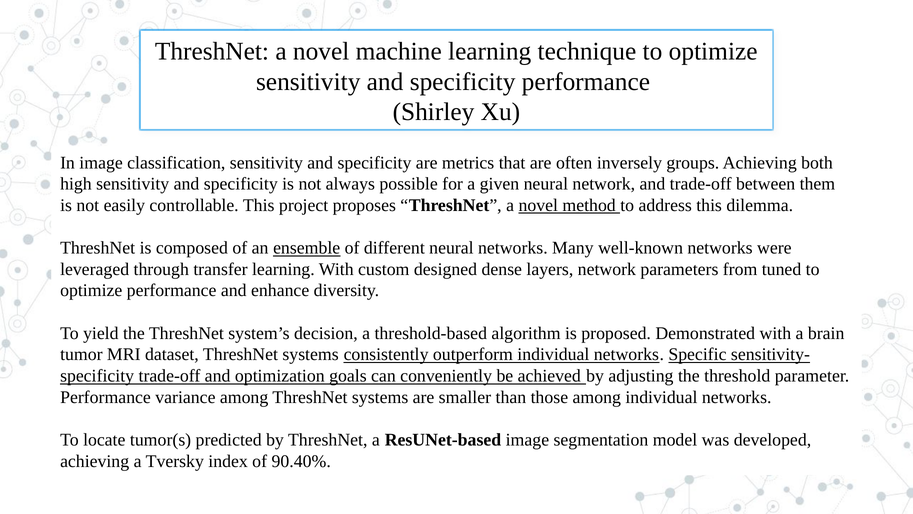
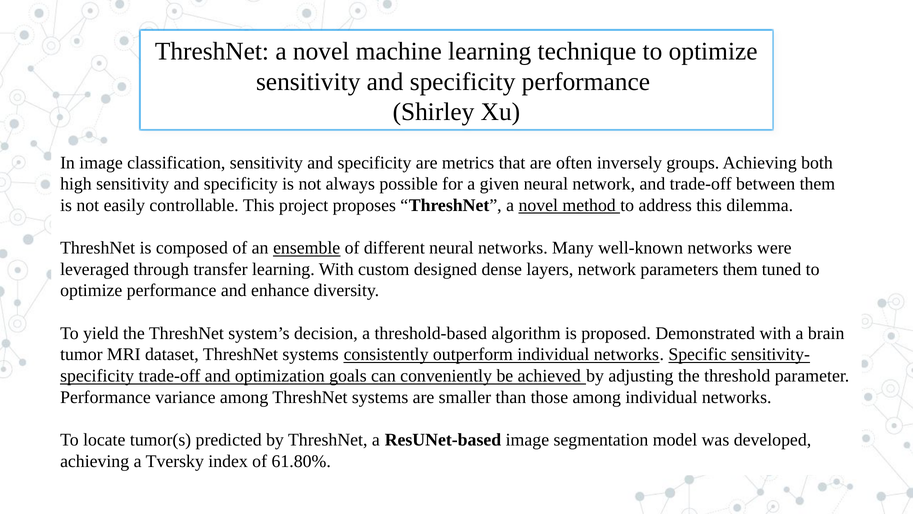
parameters from: from -> them (740, 269)
90.40%: 90.40% -> 61.80% (301, 461)
